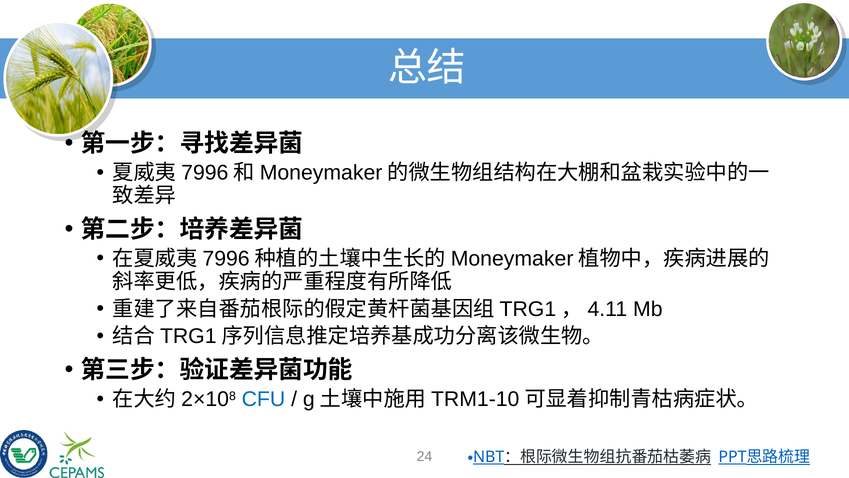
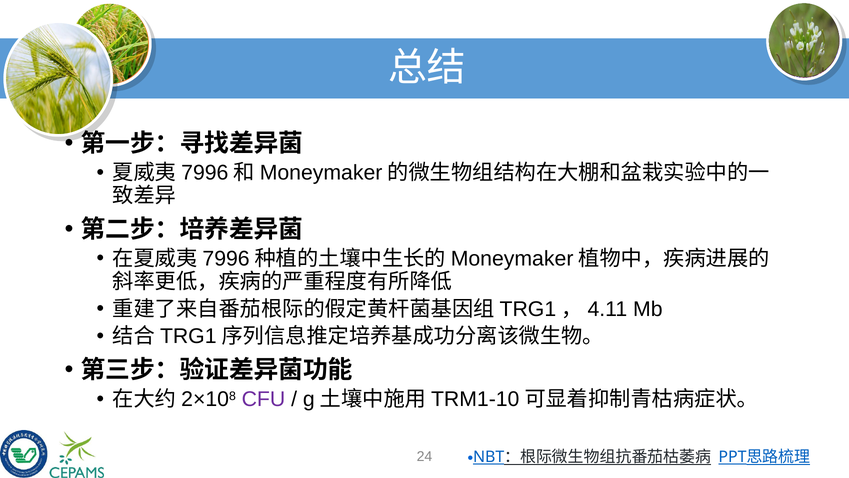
CFU colour: blue -> purple (263, 399)
